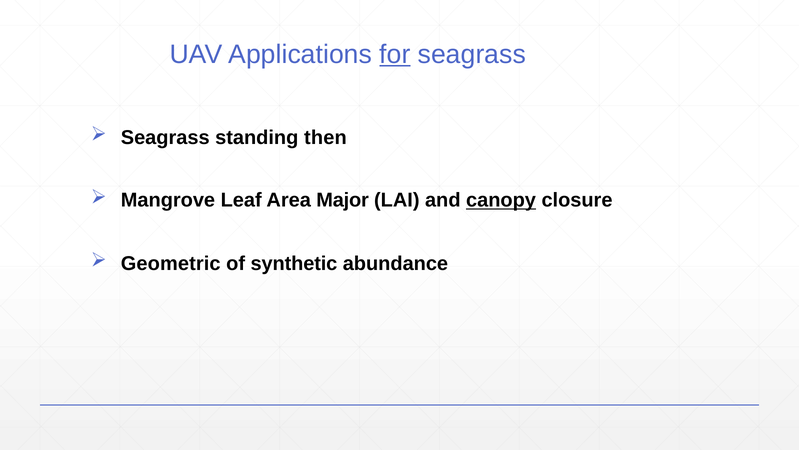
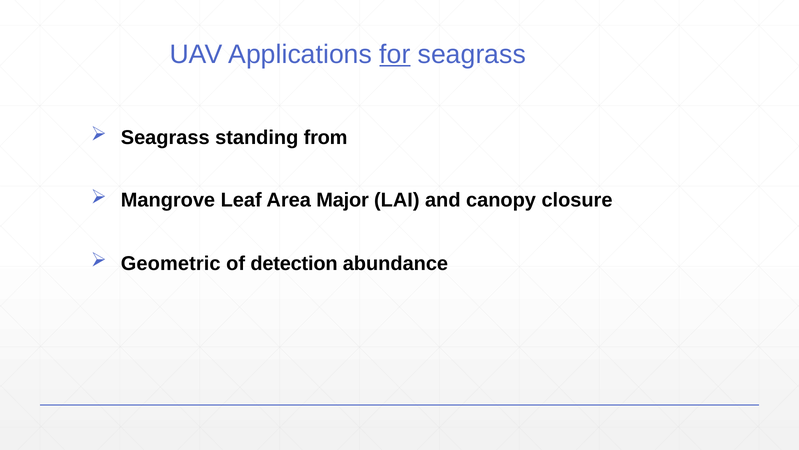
then: then -> from (326, 137)
canopy underline: present -> none (501, 200)
synthetic: synthetic -> detection (294, 263)
